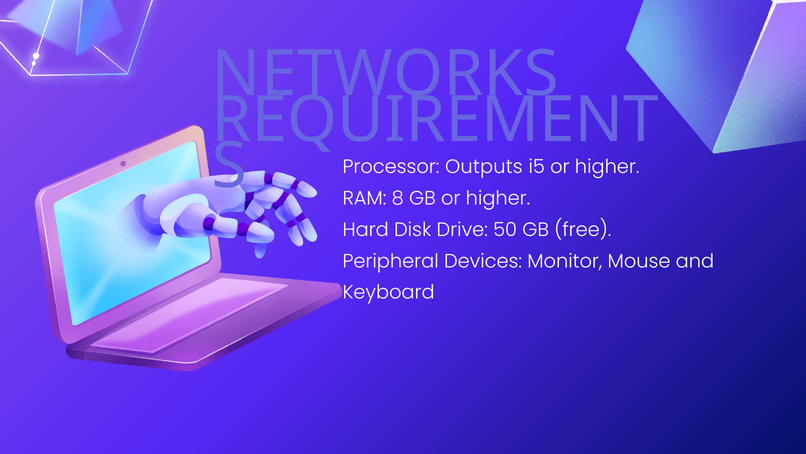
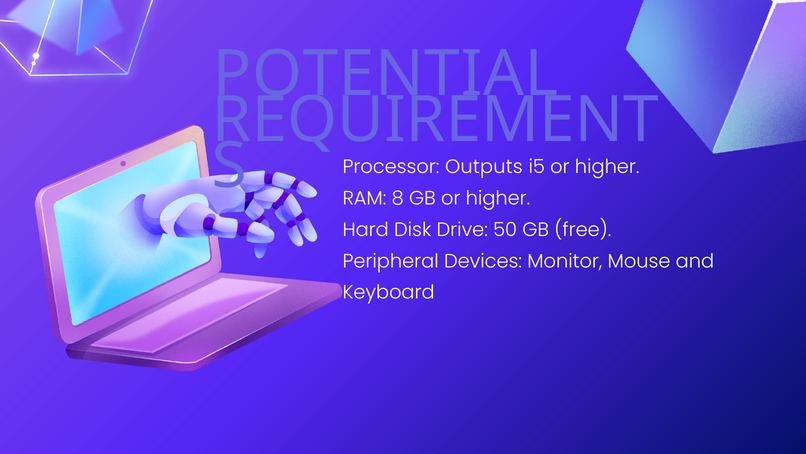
NETWORKS: NETWORKS -> POTENTIAL (385, 74)
